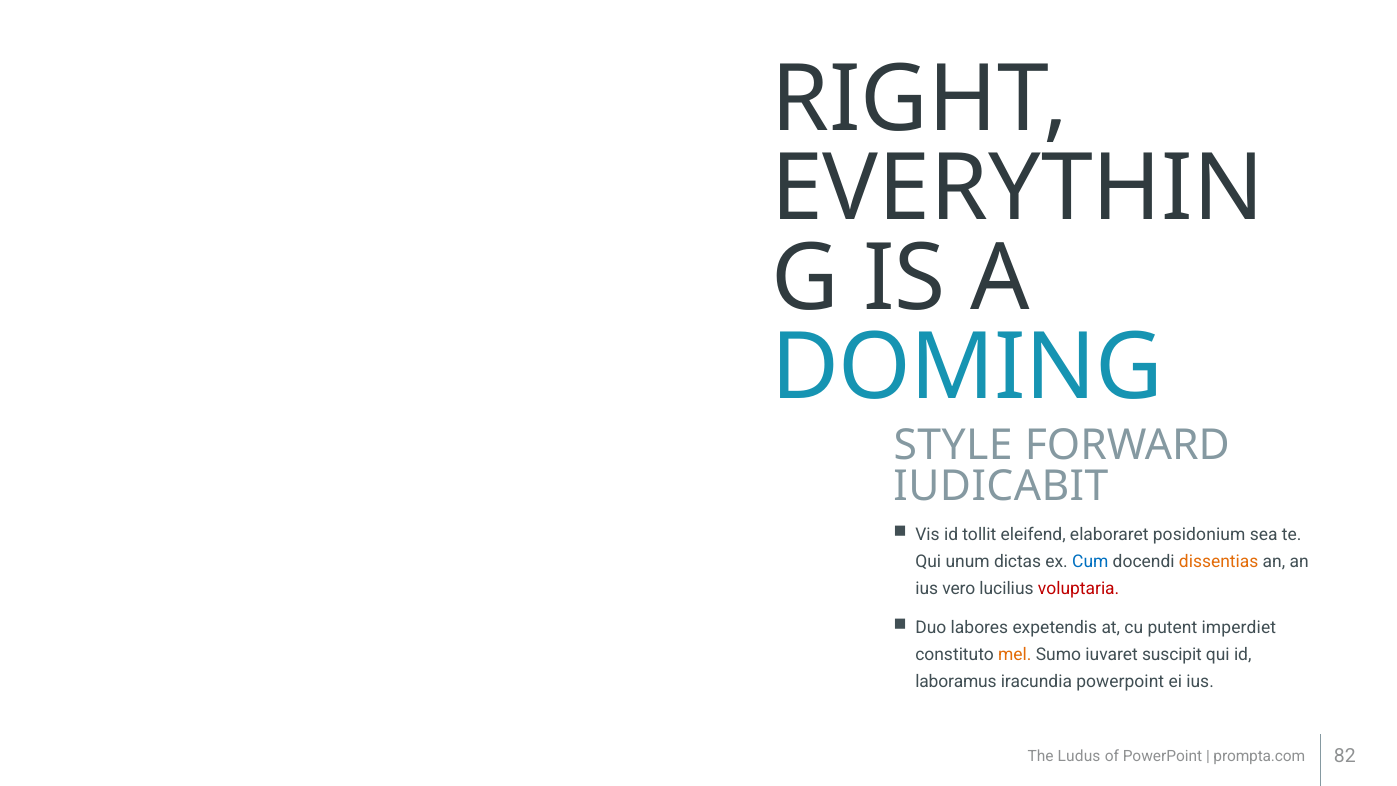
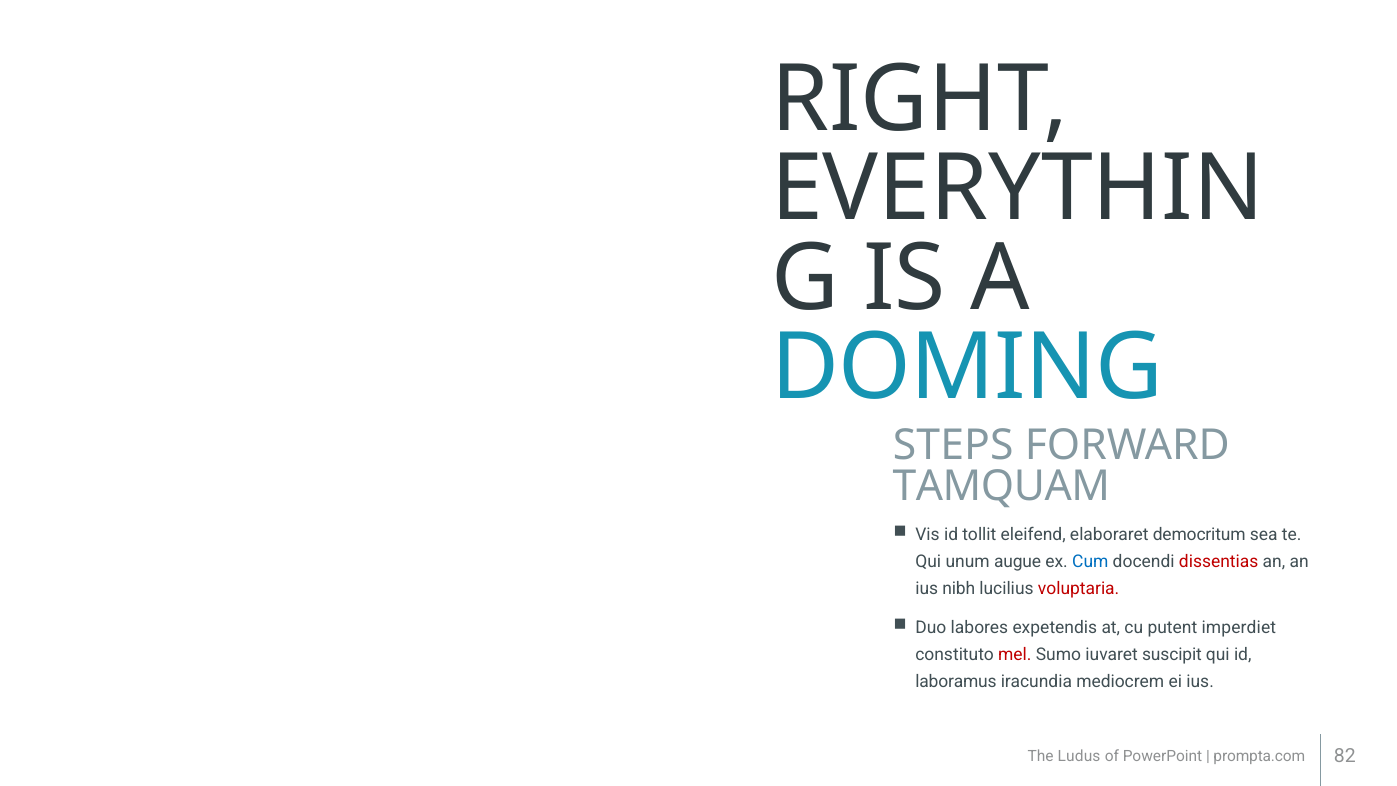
STYLE: STYLE -> STEPS (953, 445)
IUDICABIT: IUDICABIT -> TAMQUAM (1001, 486)
posidonium: posidonium -> democritum (1199, 534)
dictas: dictas -> augue (1018, 561)
dissentias colour: orange -> red (1219, 561)
vero: vero -> nibh (959, 588)
mel colour: orange -> red (1015, 655)
iracundia powerpoint: powerpoint -> mediocrem (1120, 682)
